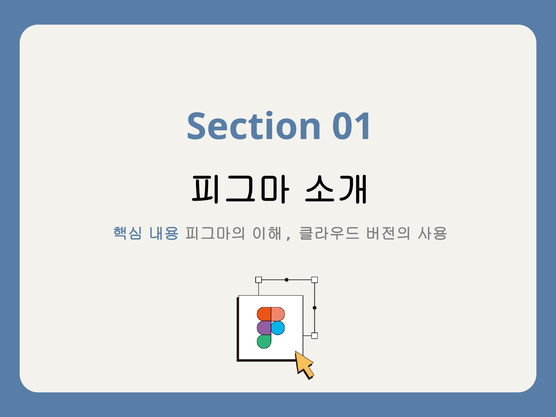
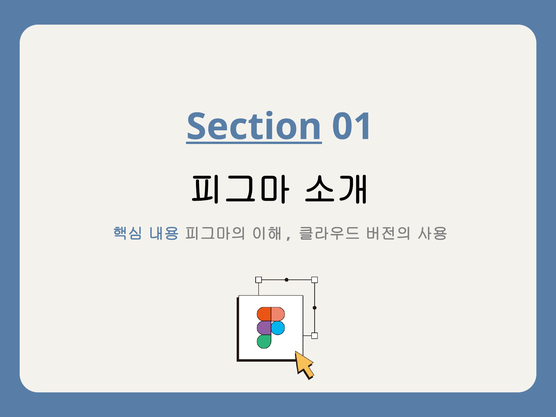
Section underline: none -> present (254, 127)
